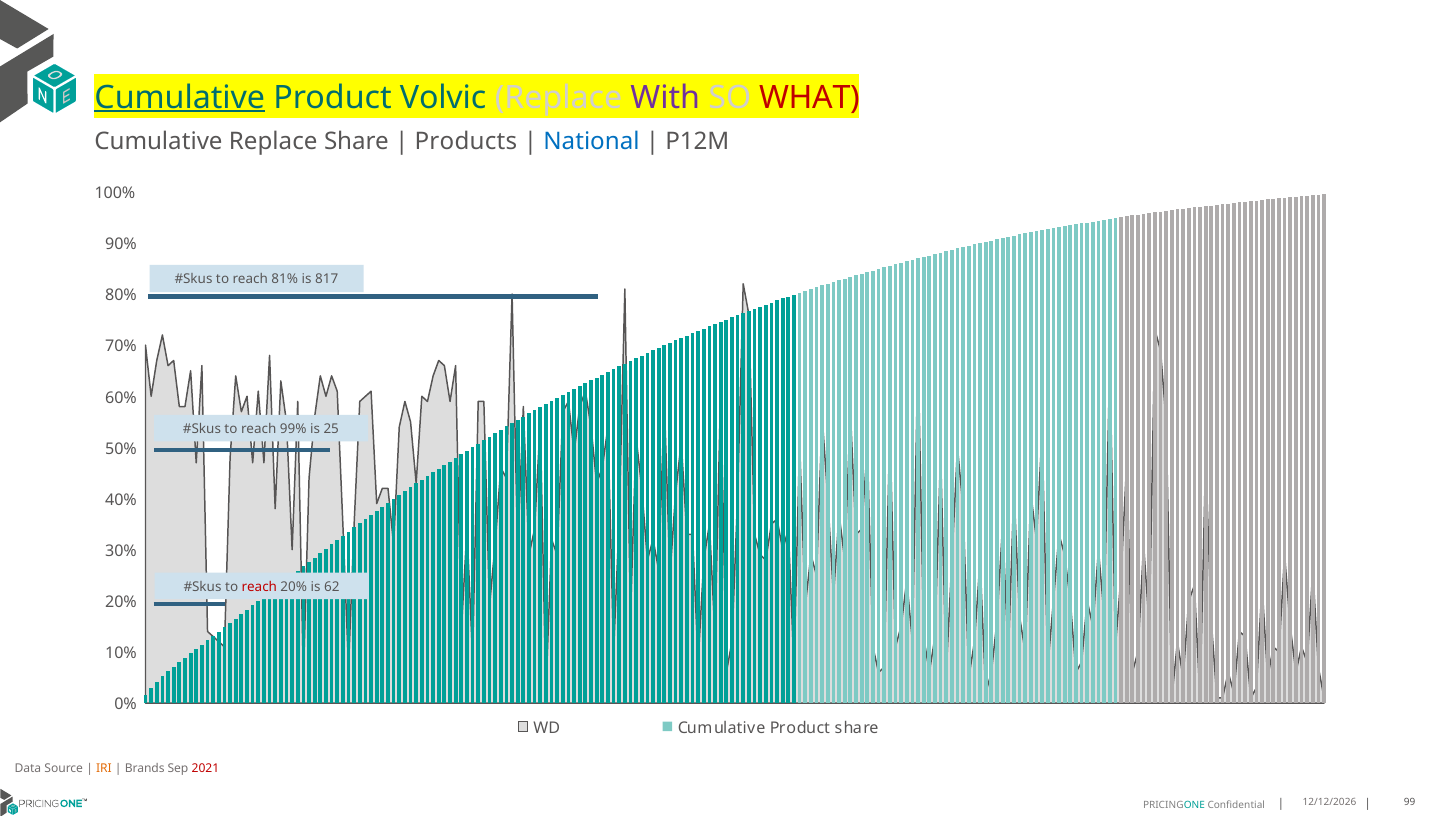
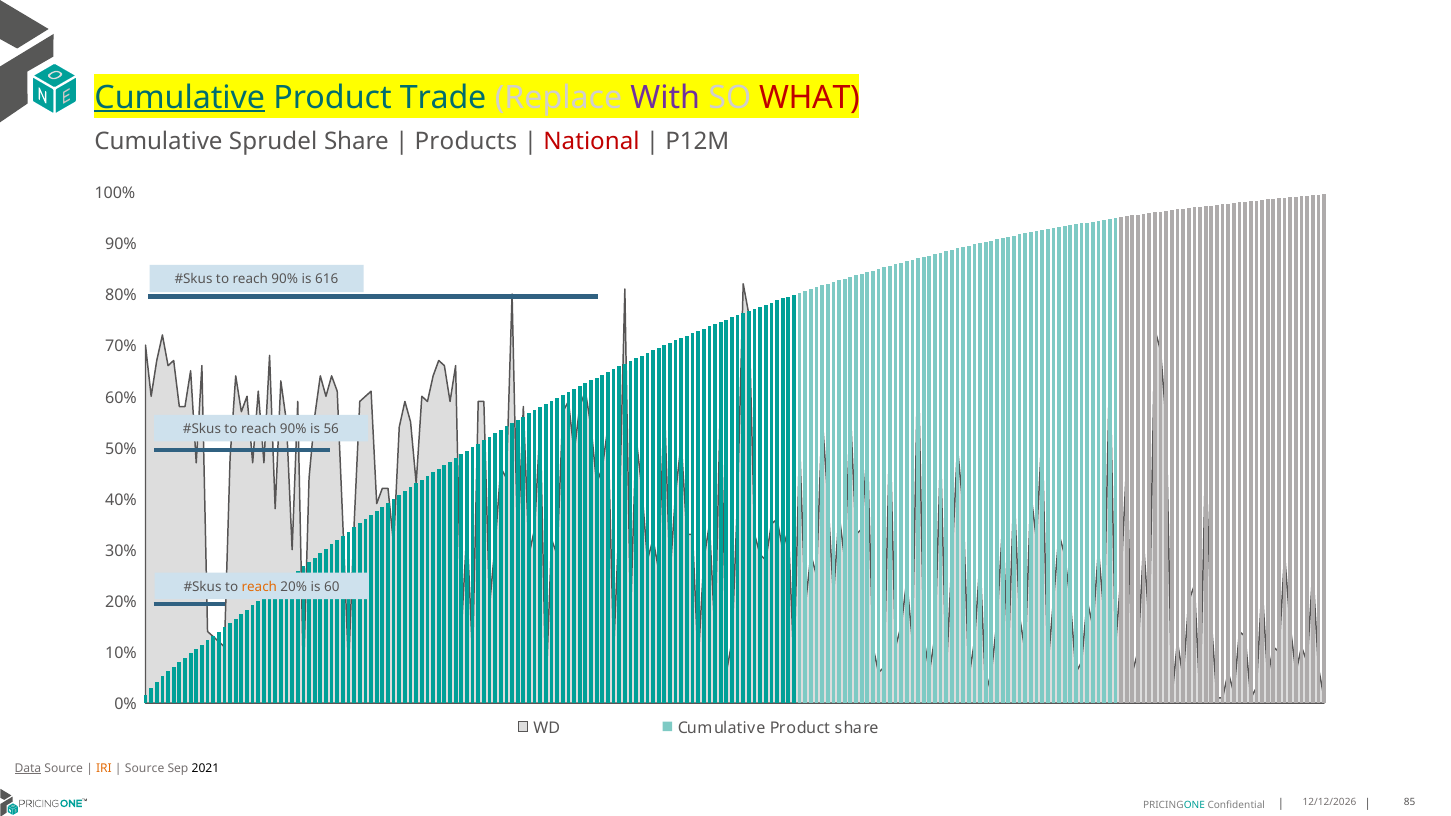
Volvic: Volvic -> Trade (443, 98)
Cumulative Replace: Replace -> Sprudel (273, 141)
National colour: blue -> red (591, 141)
81%: 81% -> 90% (285, 280)
817: 817 -> 616 (327, 280)
99%: 99% -> 90% (293, 429)
25: 25 -> 56 (331, 429)
reach colour: red -> orange (259, 587)
62: 62 -> 60 (332, 587)
Data underline: none -> present (28, 769)
Brands: Brands -> Source (145, 769)
2021 colour: red -> black (205, 769)
99: 99 -> 85 (1410, 803)
